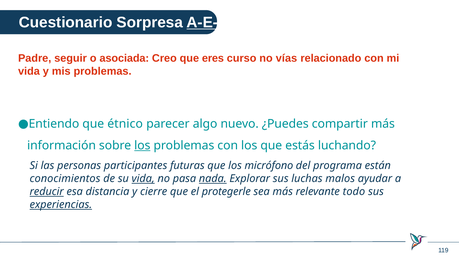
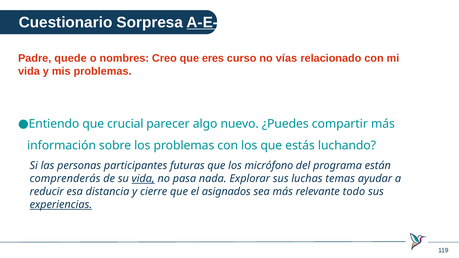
seguir: seguir -> quede (71, 58)
asociada: asociada -> nombres (124, 58)
étnico: étnico -> crucial (125, 124)
los underline: present -> none (142, 146)
conocimientos: conocimientos -> comprenderás (65, 179)
nada underline: present -> none (213, 179)
malos: malos -> temas (340, 179)
reducir underline: present -> none (47, 192)
protegerle: protegerle -> asignados (226, 192)
